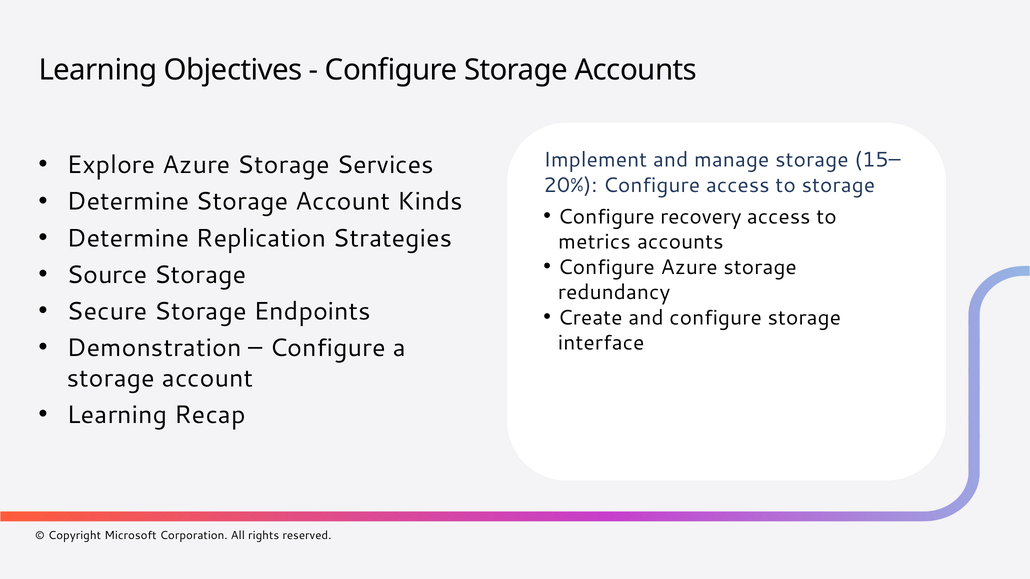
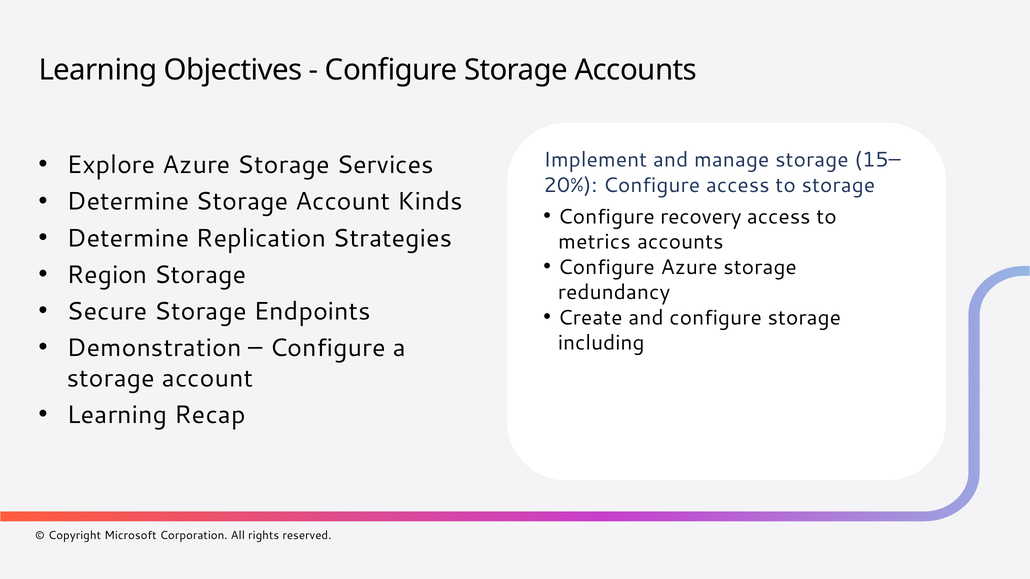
Source: Source -> Region (107, 275)
interface: interface -> including (601, 343)
